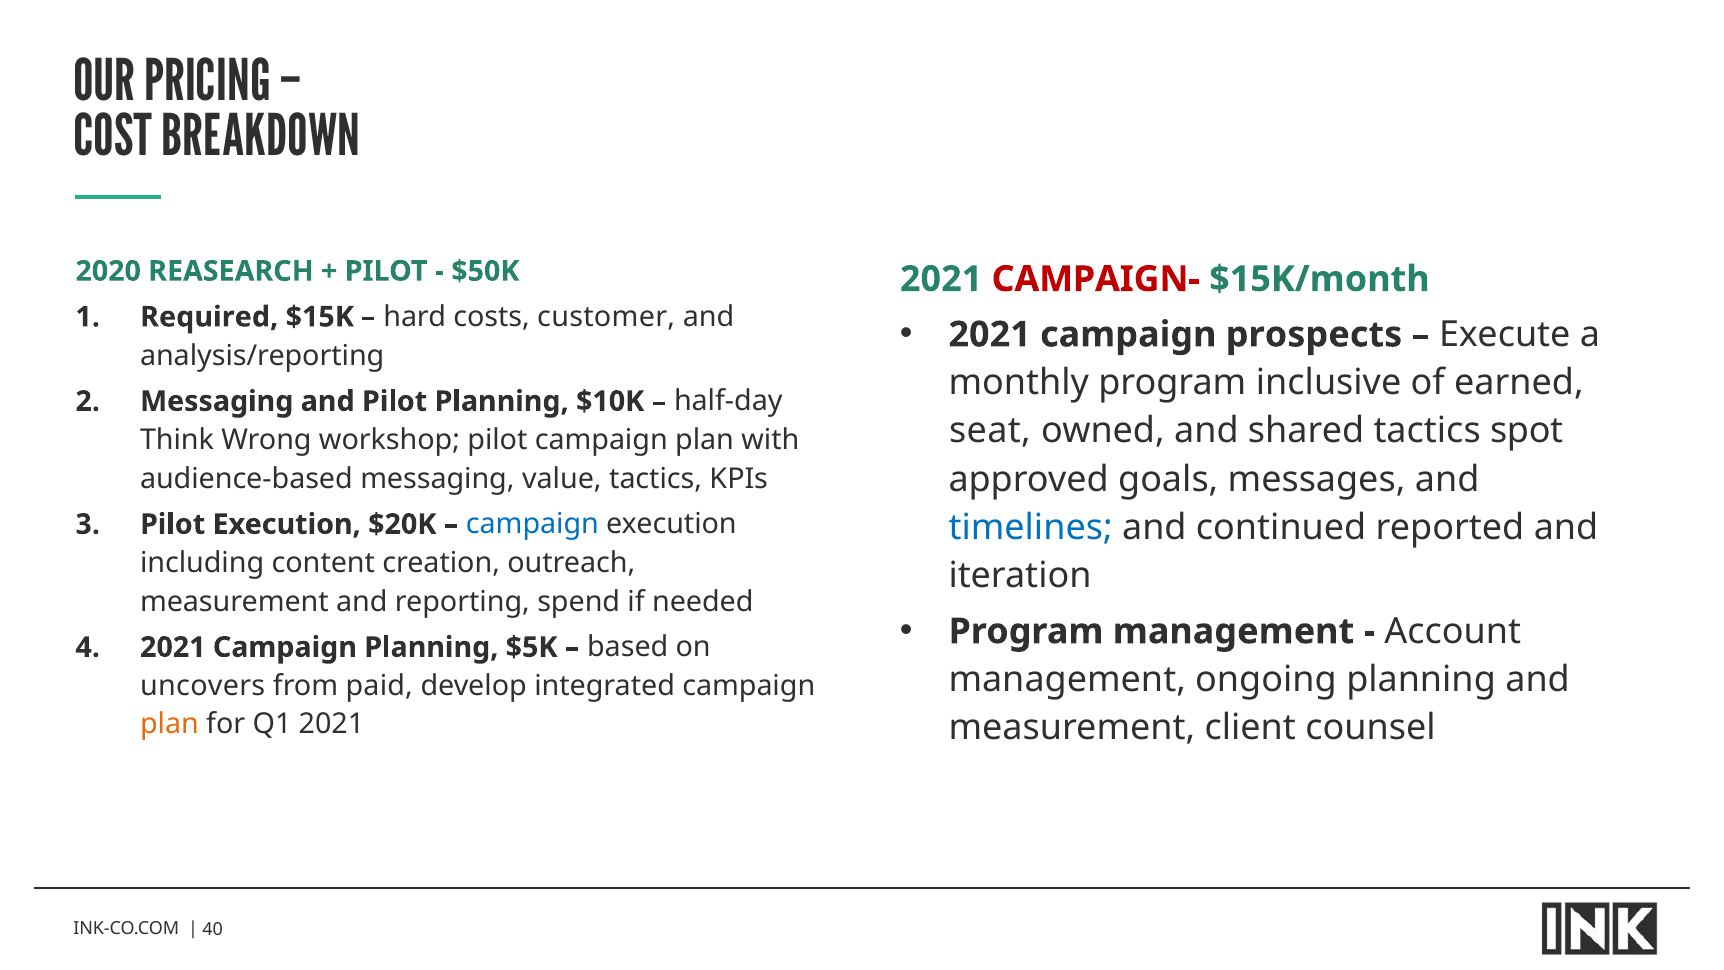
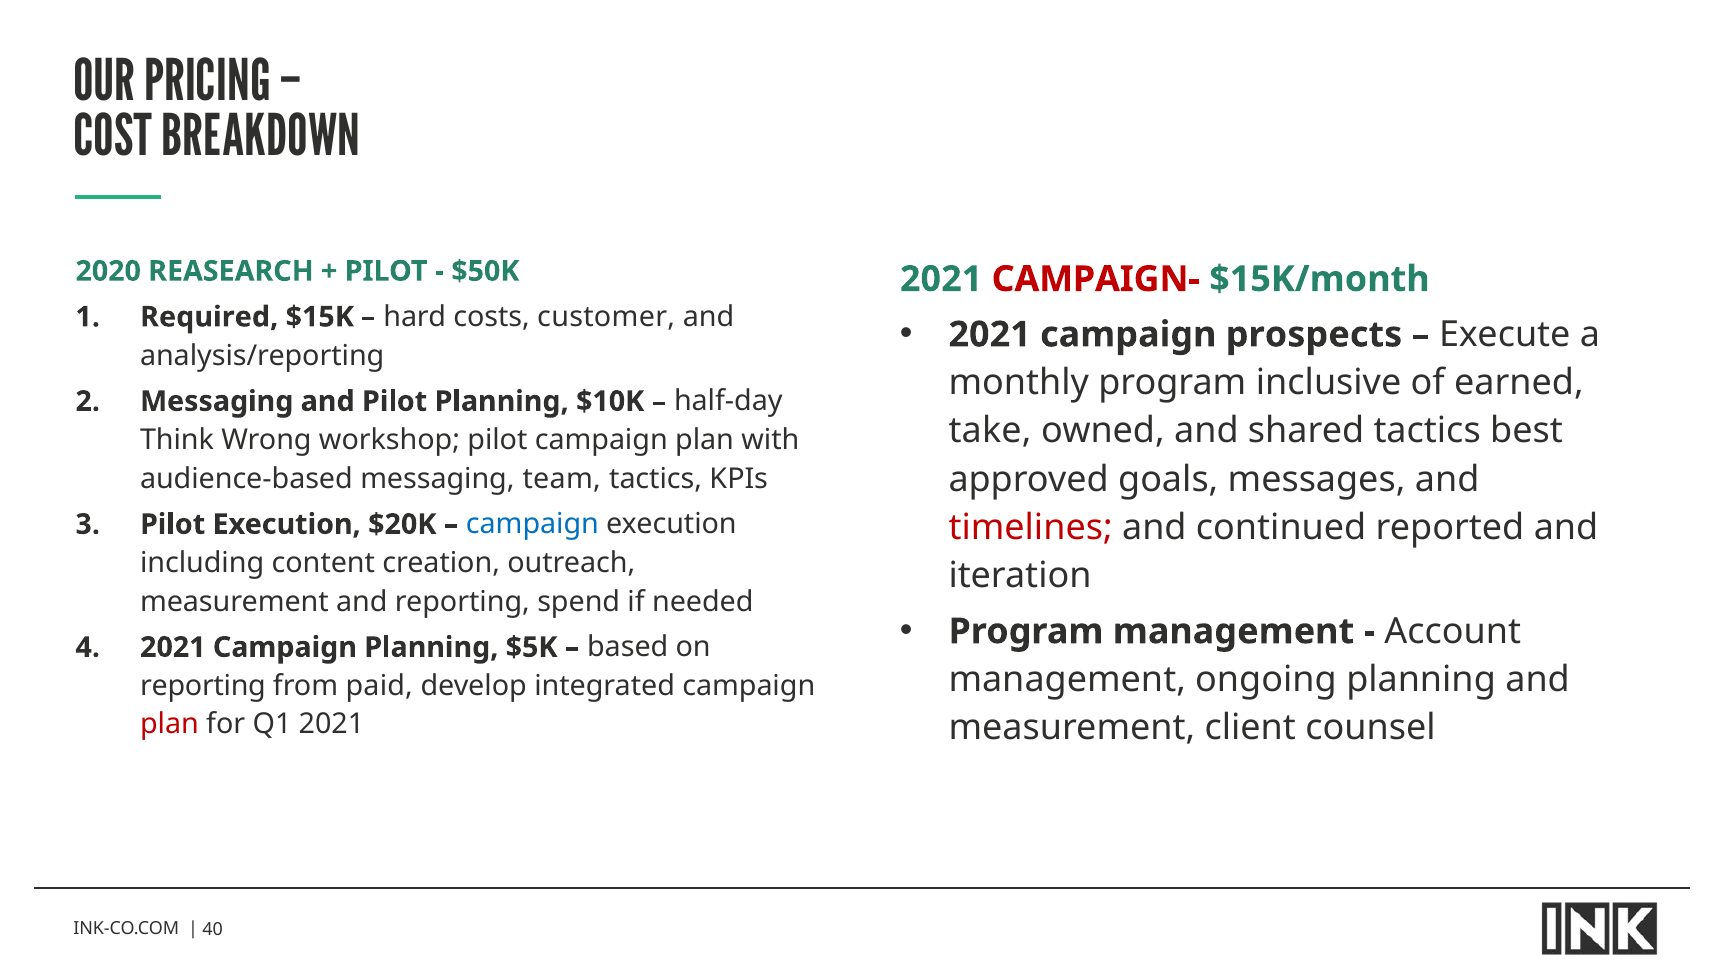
seat: seat -> take (990, 431)
spot: spot -> best (1526, 431)
value: value -> team (562, 478)
timelines colour: blue -> red (1031, 528)
uncovers: uncovers -> reporting (203, 686)
plan colour: orange -> red (169, 724)
